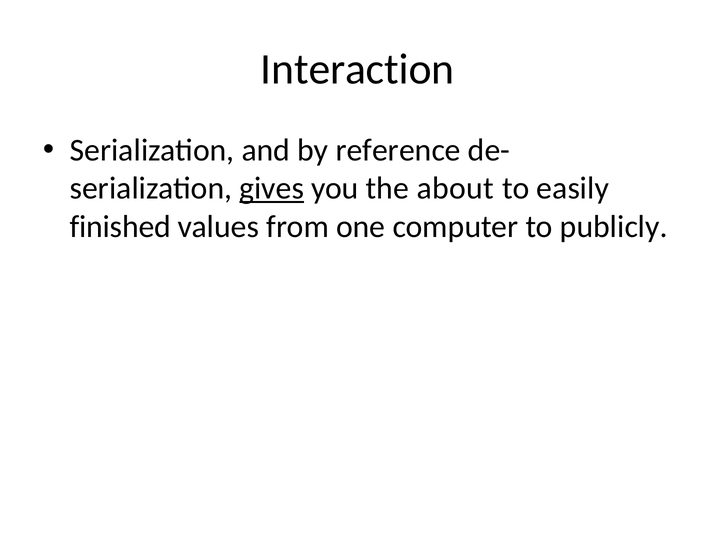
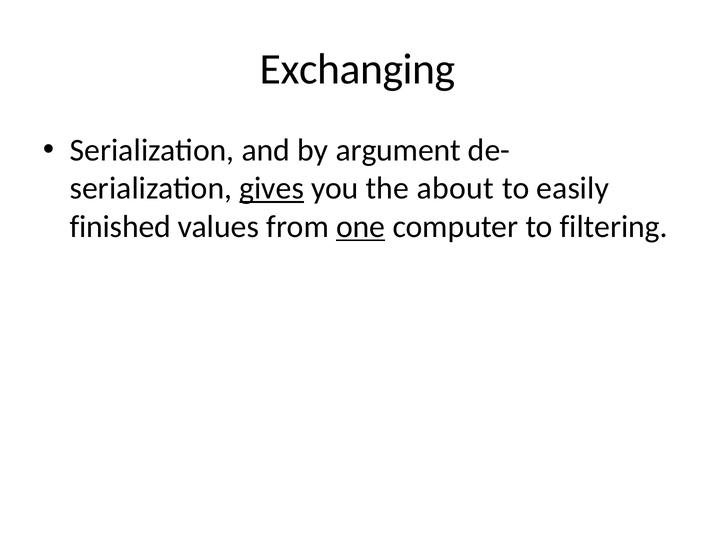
Interaction: Interaction -> Exchanging (358, 69)
reference: reference -> argument (398, 150)
one underline: none -> present (361, 226)
publicly: publicly -> filtering (614, 226)
